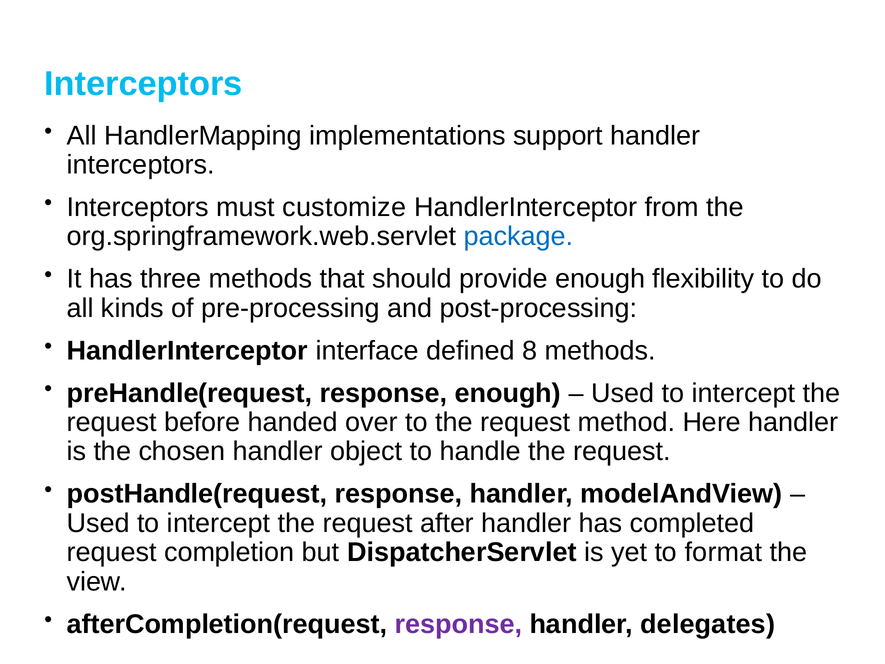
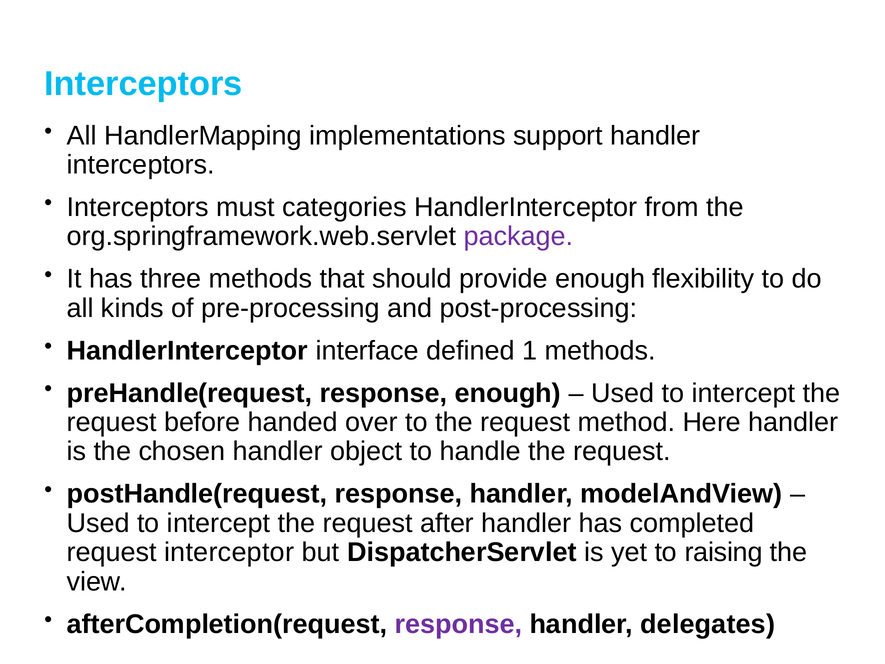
customize: customize -> categories (344, 207)
package colour: blue -> purple (518, 236)
8: 8 -> 1 (530, 351)
completion: completion -> interceptor (229, 552)
format: format -> raising (724, 552)
